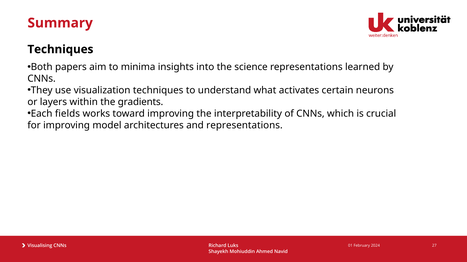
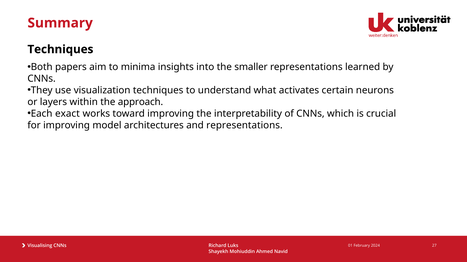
science: science -> smaller (251, 67)
gradients: gradients -> approach (141, 102)
fields: fields -> exact (67, 114)
